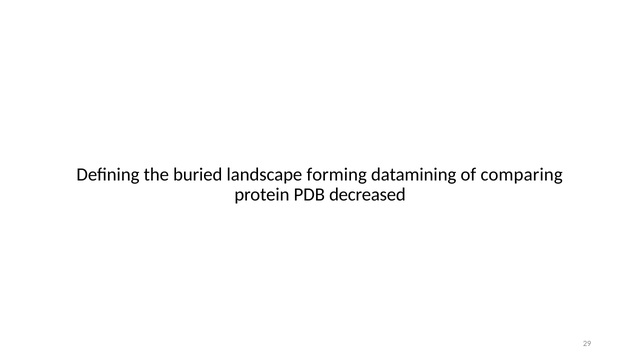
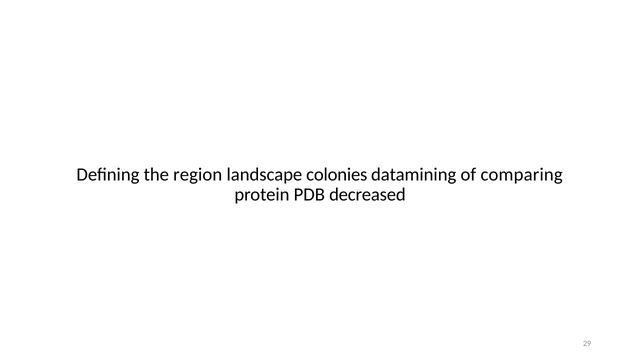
buried: buried -> region (198, 175)
forming: forming -> colonies (337, 175)
